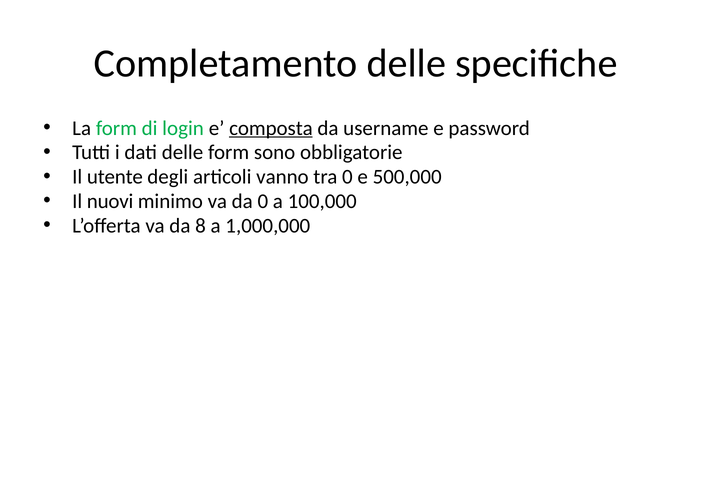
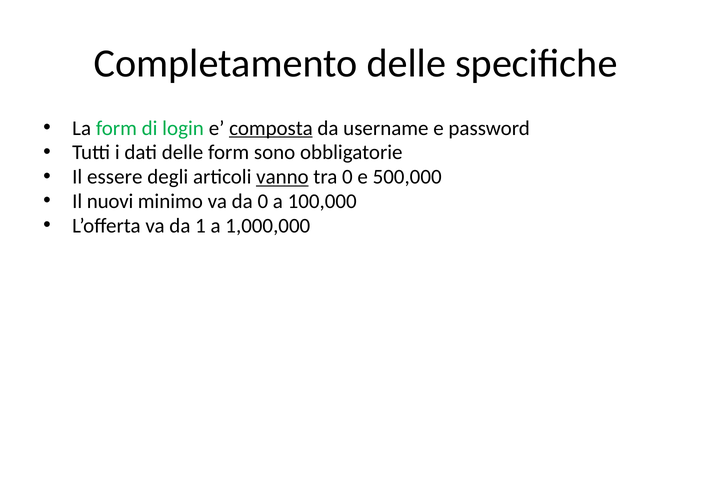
utente: utente -> essere (115, 177)
vanno underline: none -> present (282, 177)
8: 8 -> 1 (200, 226)
